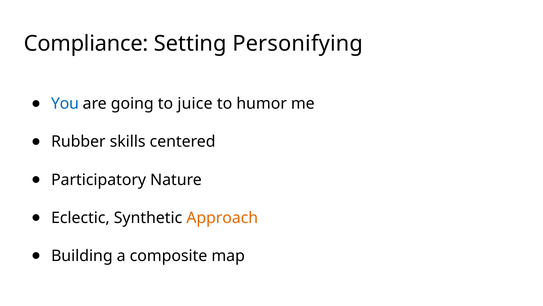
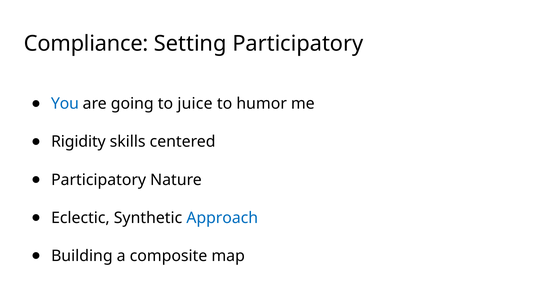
Setting Personifying: Personifying -> Participatory (298, 44)
Rubber: Rubber -> Rigidity (78, 141)
Approach colour: orange -> blue (222, 218)
